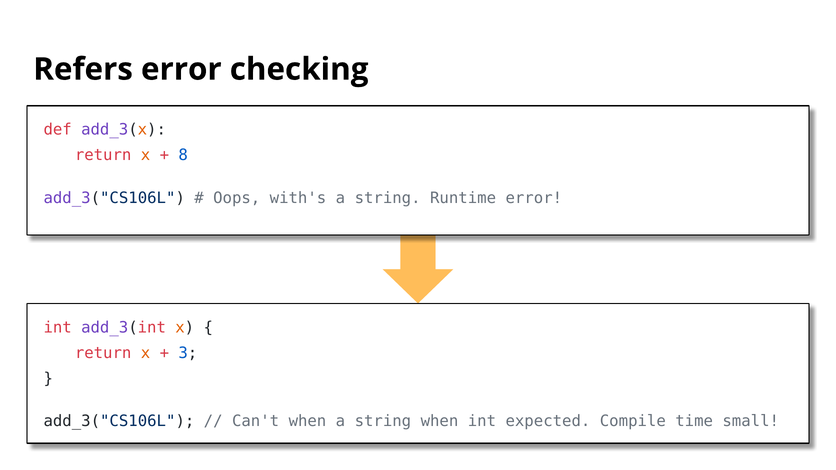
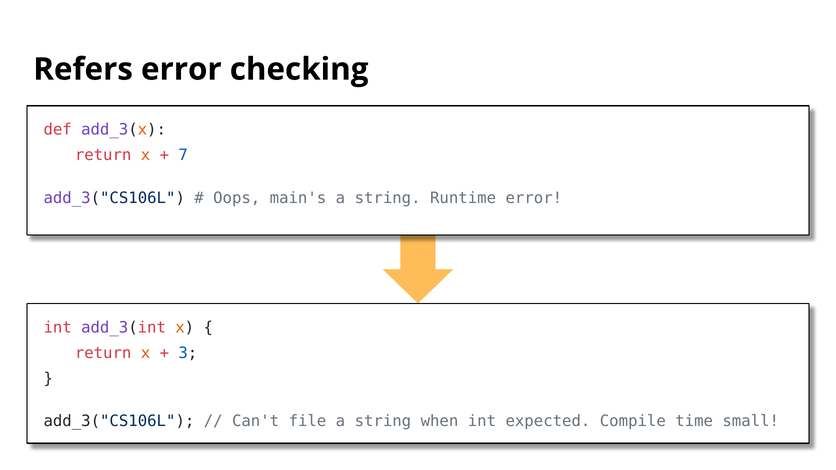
8: 8 -> 7 (183, 155)
with's: with's -> main's (298, 198)
Can't when: when -> file (307, 422)
